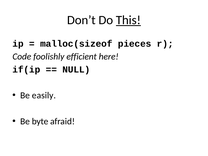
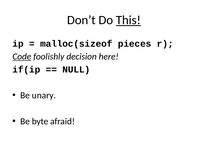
Code underline: none -> present (22, 57)
efficient: efficient -> decision (82, 57)
easily: easily -> unary (44, 95)
